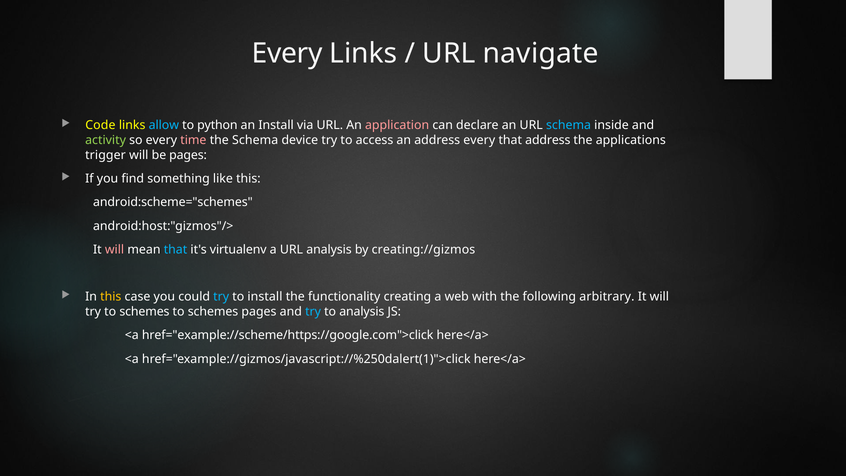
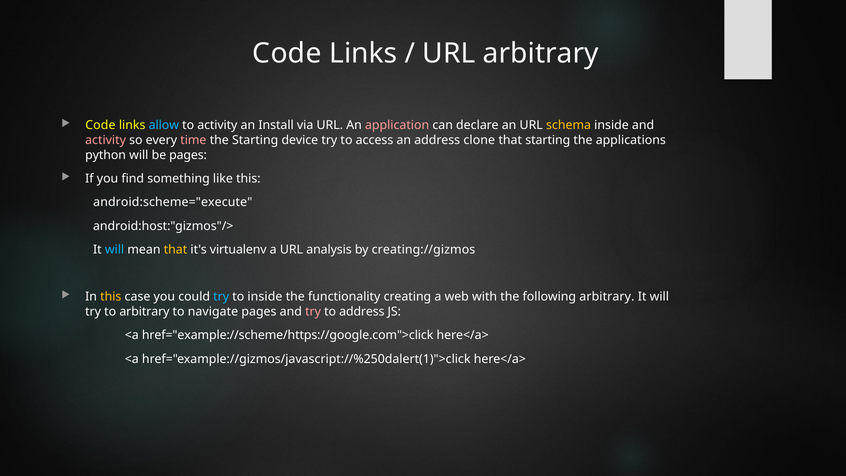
Every: Every -> Code (287, 53)
URL navigate: navigate -> arbitrary (541, 53)
to python: python -> activity (217, 125)
schema colour: light blue -> yellow (569, 125)
activity colour: light green -> pink (106, 140)
the Schema: Schema -> Starting (255, 140)
address every: every -> clone (479, 140)
that address: address -> starting (548, 140)
trigger: trigger -> python (106, 155)
android:scheme="schemes: android:scheme="schemes -> android:scheme="execute (173, 202)
will colour: pink -> light blue (115, 250)
that colour: light blue -> yellow (176, 250)
to install: install -> inside (265, 297)
try to schemes: schemes -> arbitrary (144, 312)
schemes: schemes -> navigate (213, 312)
try colour: light blue -> pink (313, 312)
to analysis: analysis -> address (362, 312)
